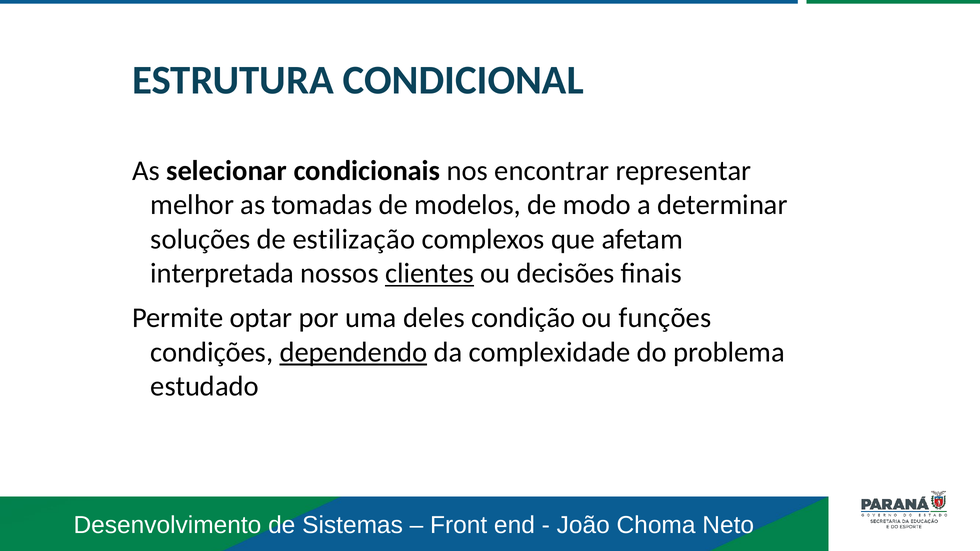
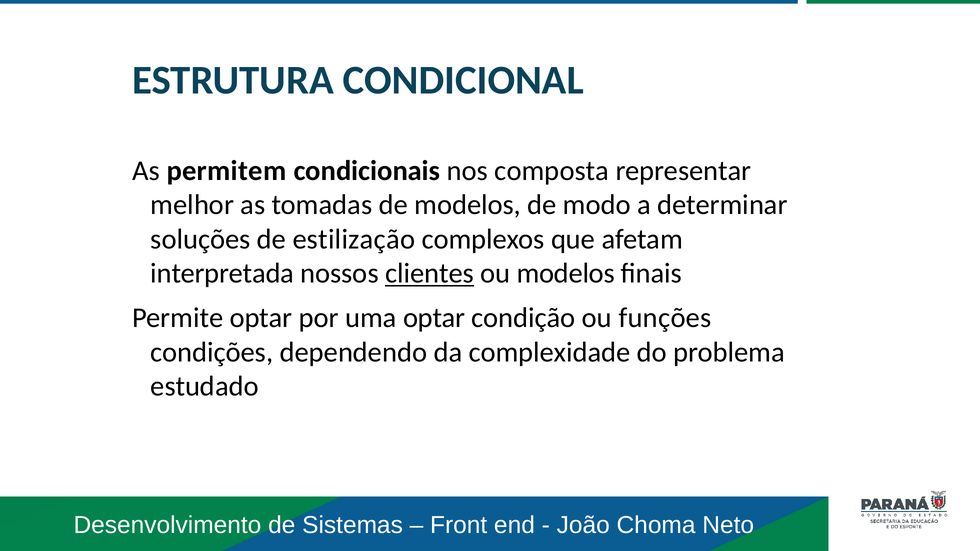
selecionar: selecionar -> permitem (226, 171)
encontrar: encontrar -> composta (552, 171)
ou decisões: decisões -> modelos (566, 274)
uma deles: deles -> optar (434, 318)
dependendo underline: present -> none (353, 352)
